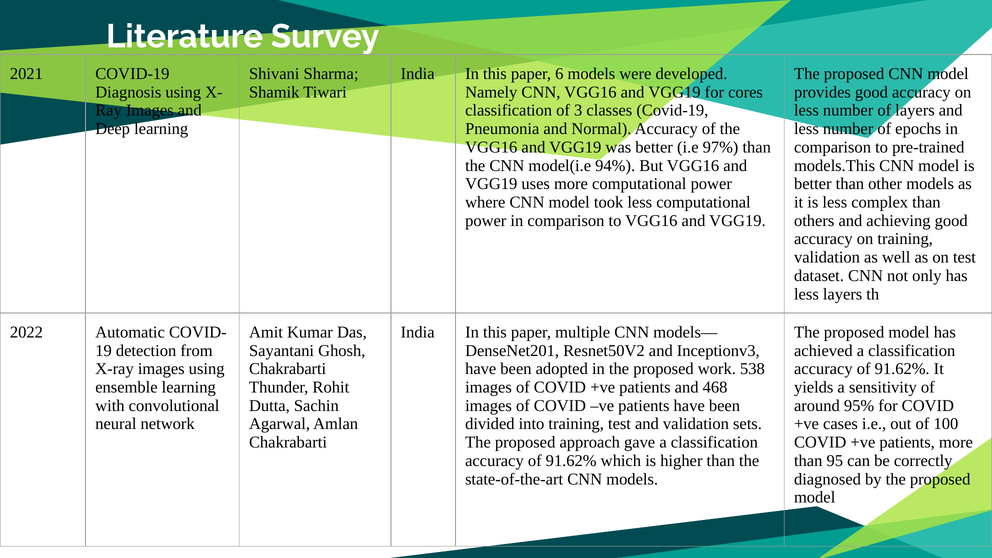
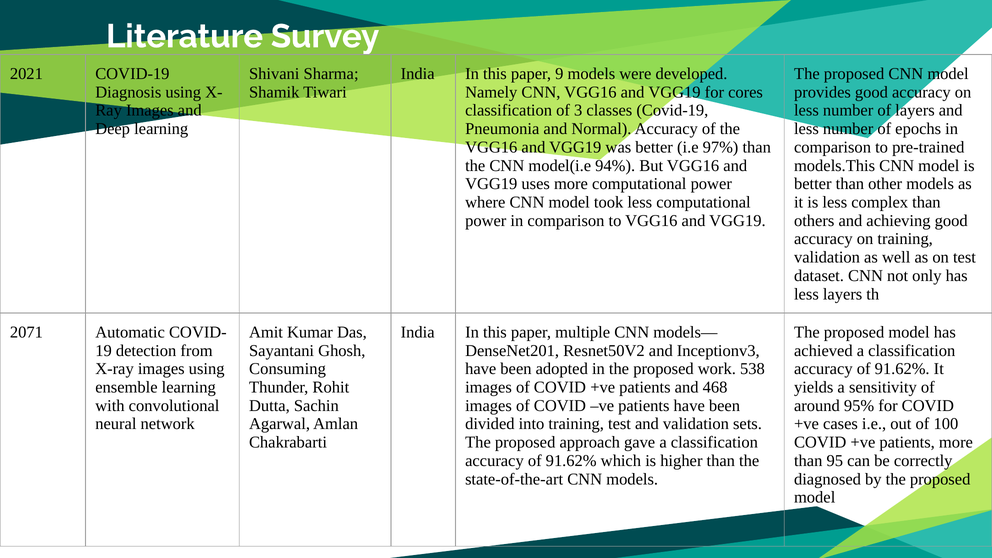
6: 6 -> 9 (559, 74)
2022: 2022 -> 2071 (26, 332)
Chakrabarti: Chakrabarti -> Consuming (288, 369)
